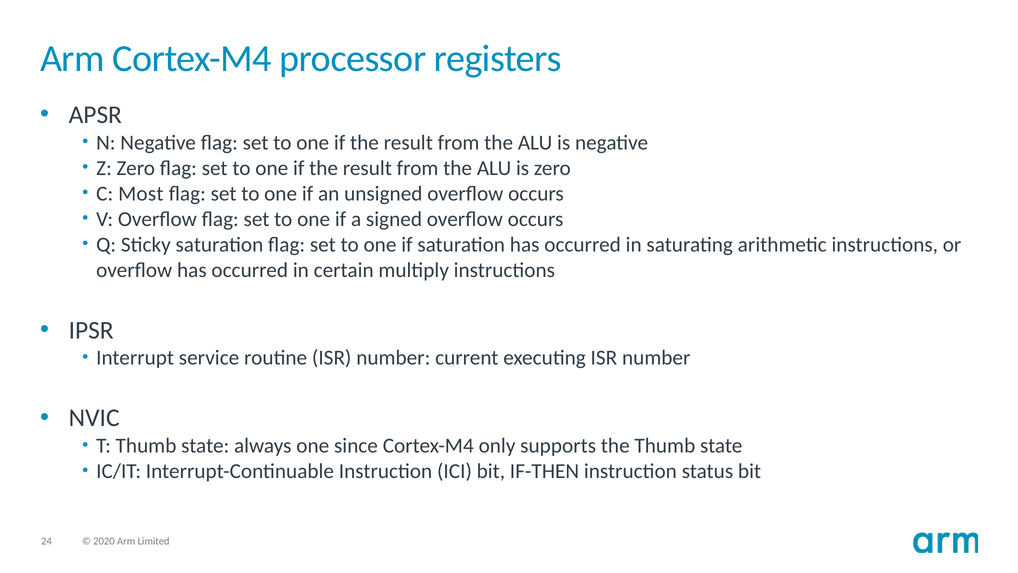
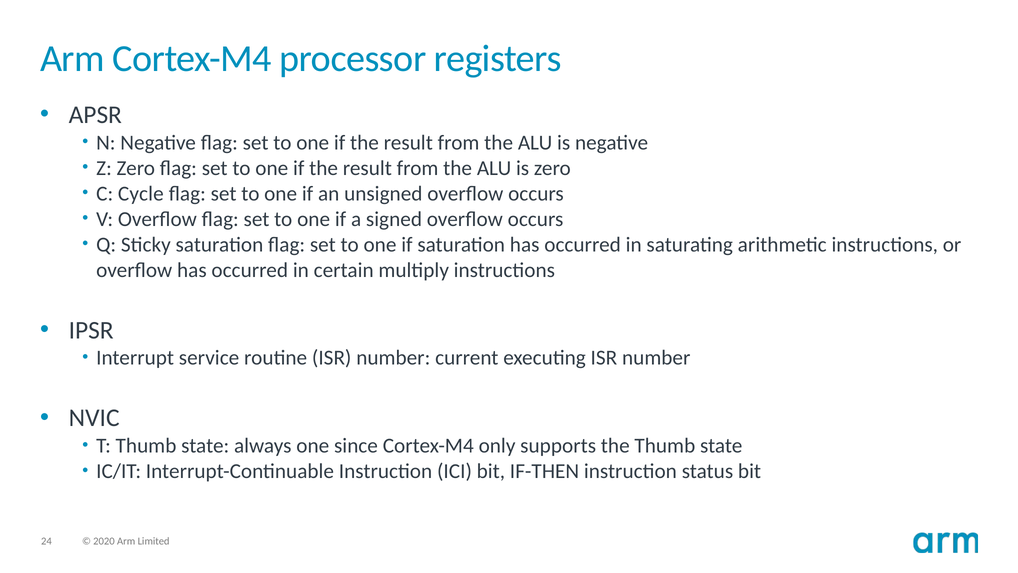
Most: Most -> Cycle (141, 193)
